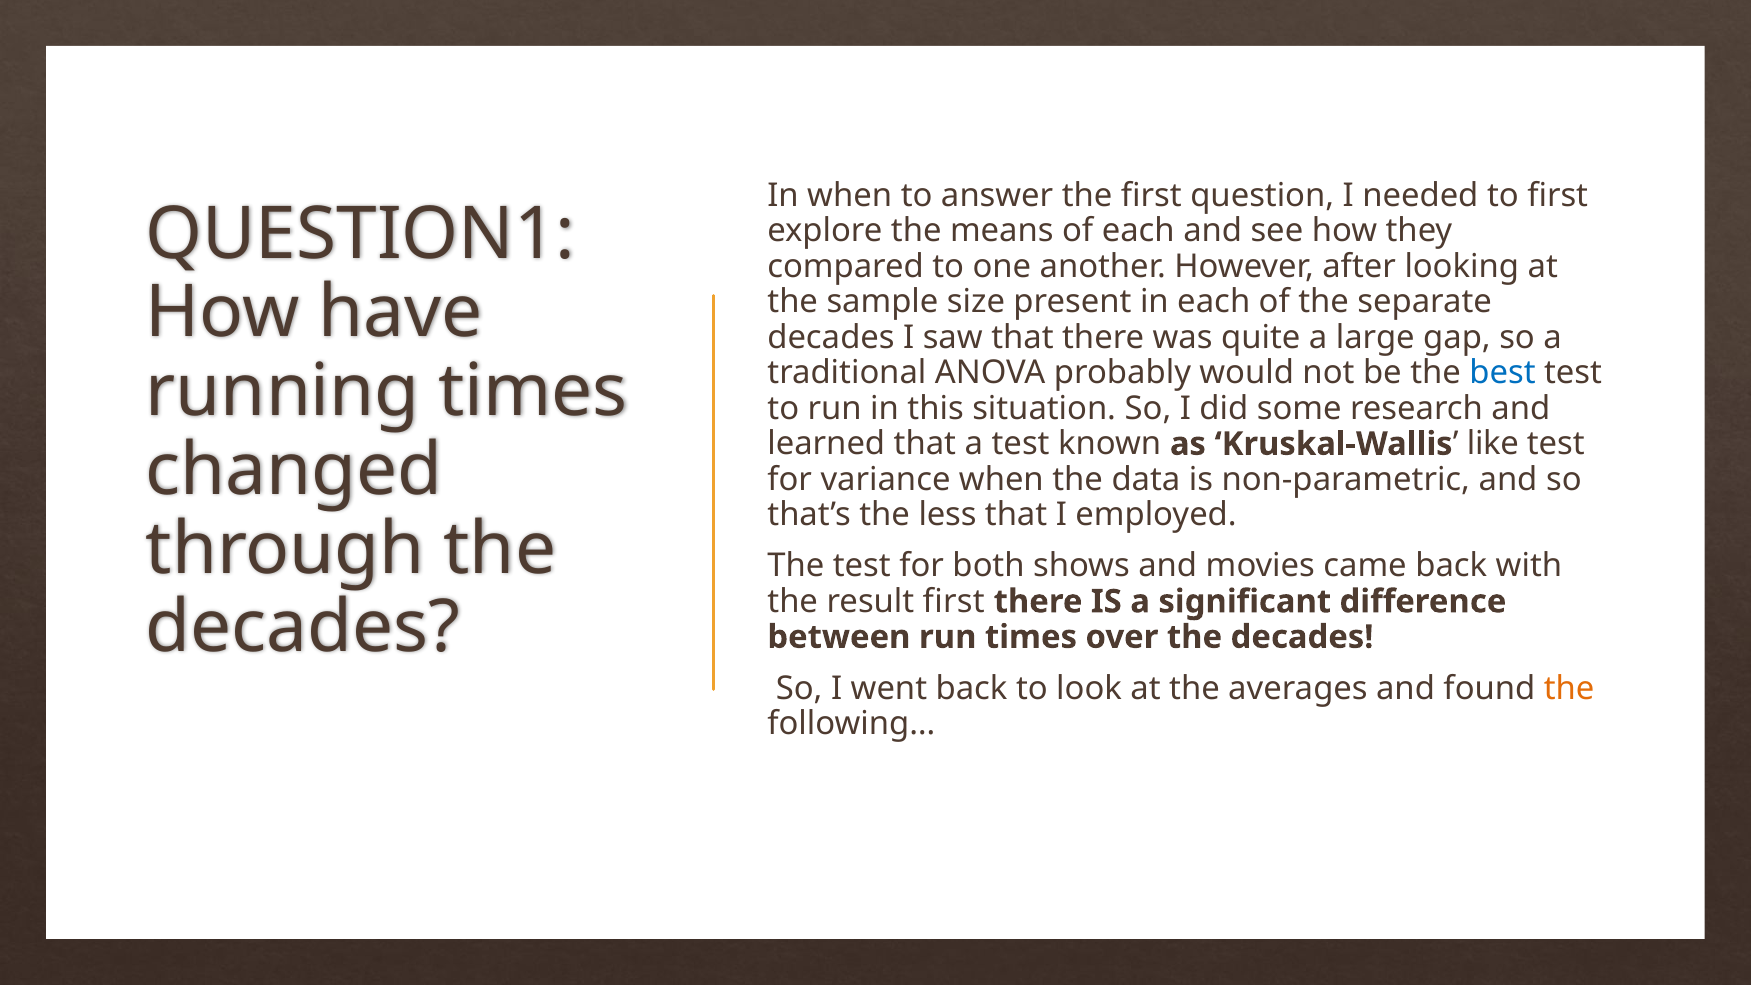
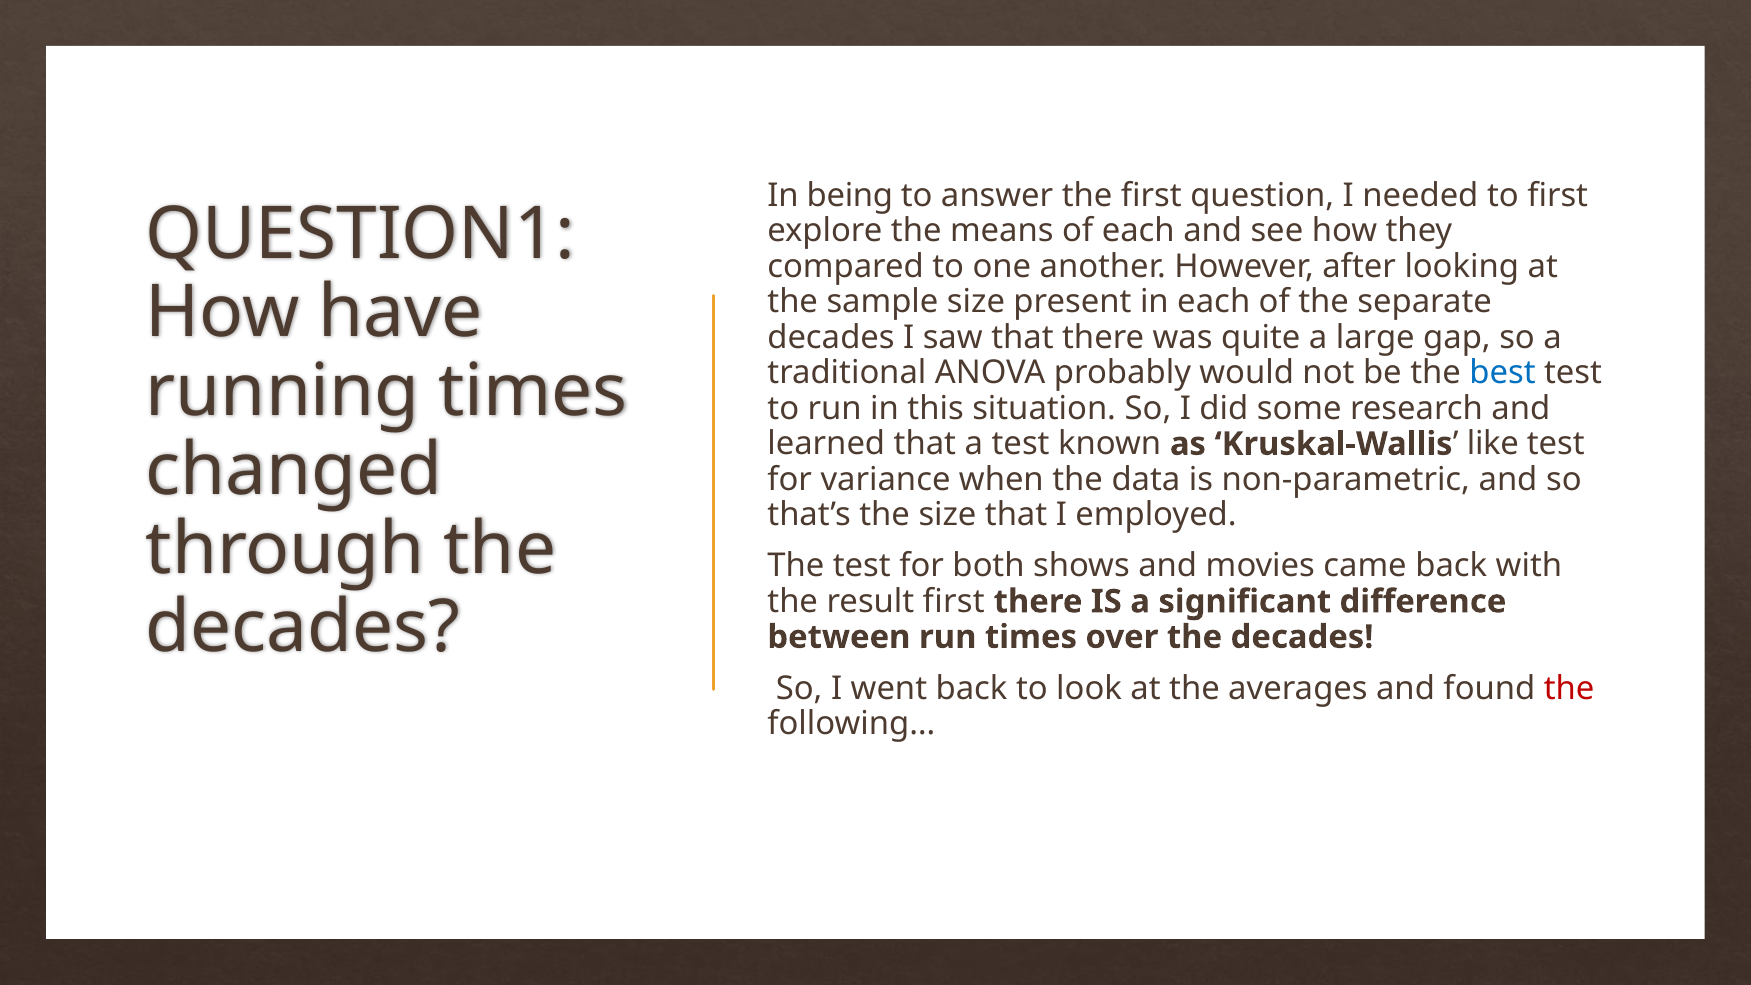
In when: when -> being (850, 196)
the less: less -> size (947, 515)
the colour: orange -> red (1569, 688)
